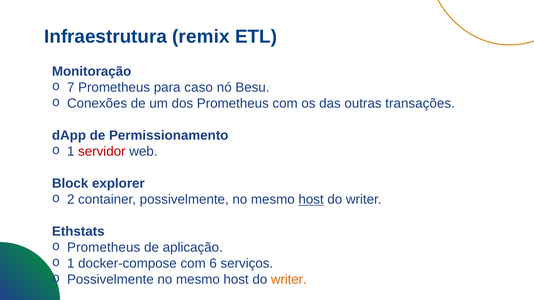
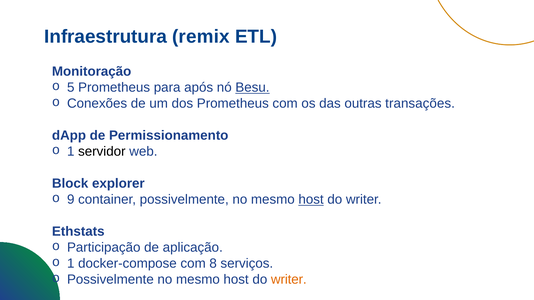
7: 7 -> 5 (71, 88)
caso: caso -> após (199, 88)
Besu underline: none -> present (252, 88)
servidor colour: red -> black (102, 152)
2: 2 -> 9 (71, 200)
Prometheus: Prometheus -> Participação (104, 248)
6: 6 -> 8 (213, 264)
